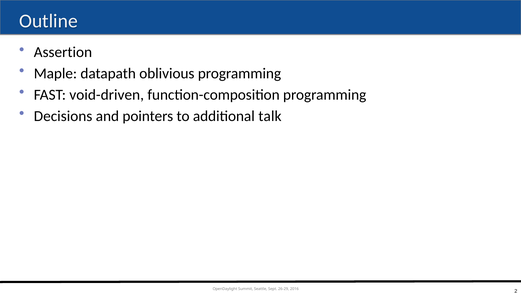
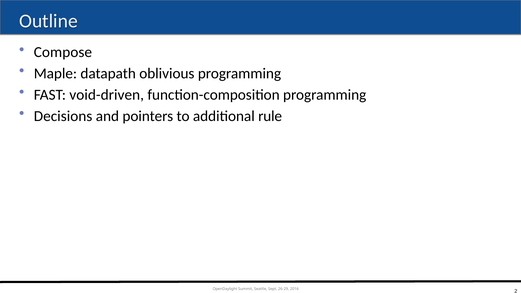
Assertion: Assertion -> Compose (63, 52)
talk: talk -> rule (270, 116)
